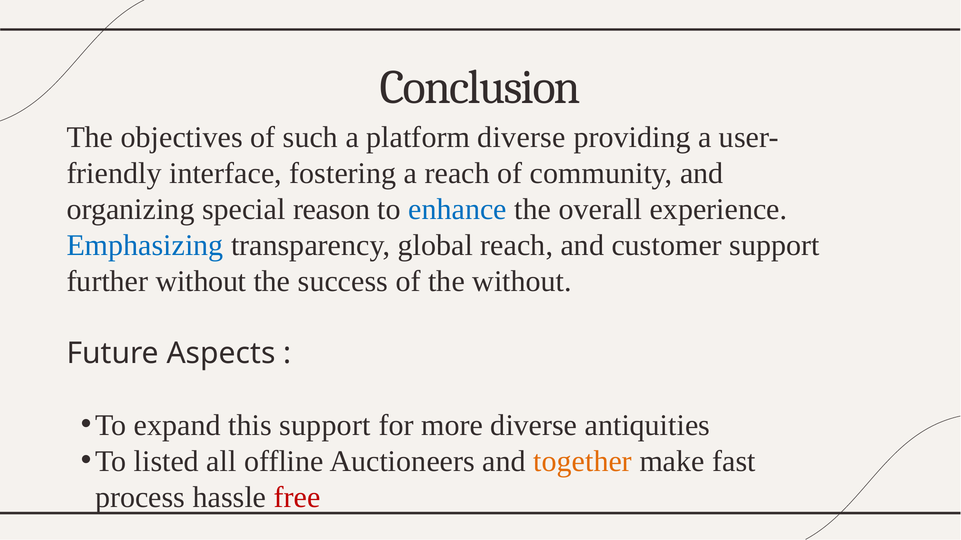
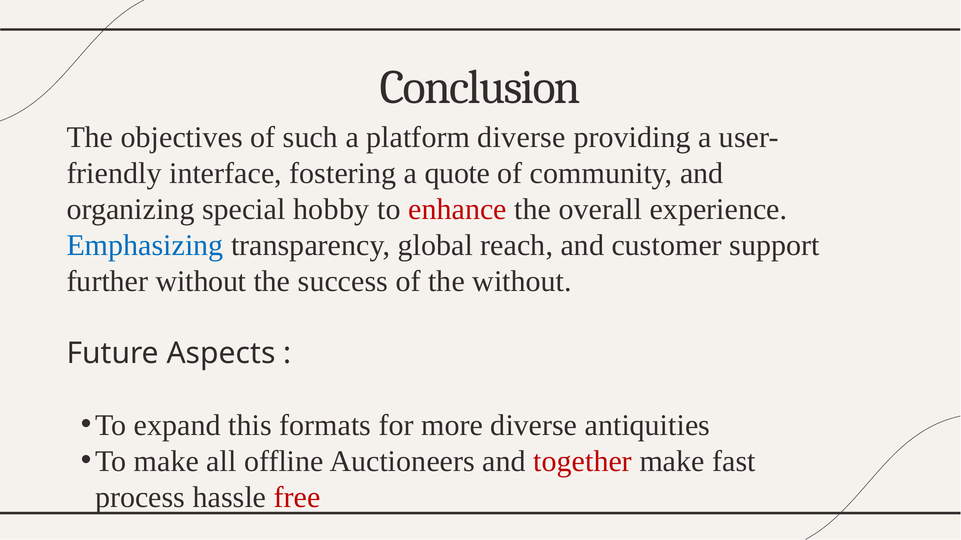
a reach: reach -> quote (457, 173)
reason: reason -> hobby (331, 209)
enhance colour: blue -> red (458, 209)
this support: support -> formats (325, 426)
To listed: listed -> make (166, 462)
together colour: orange -> red (583, 462)
